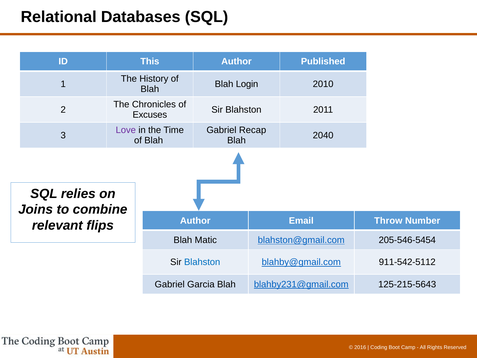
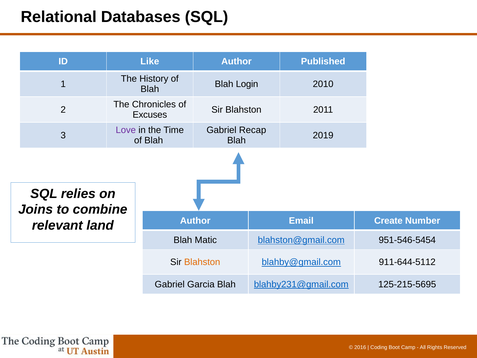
This: This -> Like (150, 62)
2040: 2040 -> 2019 (323, 135)
Throw: Throw -> Create (388, 220)
flips: flips -> land (100, 225)
205-546-5454: 205-546-5454 -> 951-546-5454 (407, 240)
Blahston colour: blue -> orange (202, 262)
911-542-5112: 911-542-5112 -> 911-644-5112 (407, 262)
125-215-5643: 125-215-5643 -> 125-215-5695 (407, 284)
